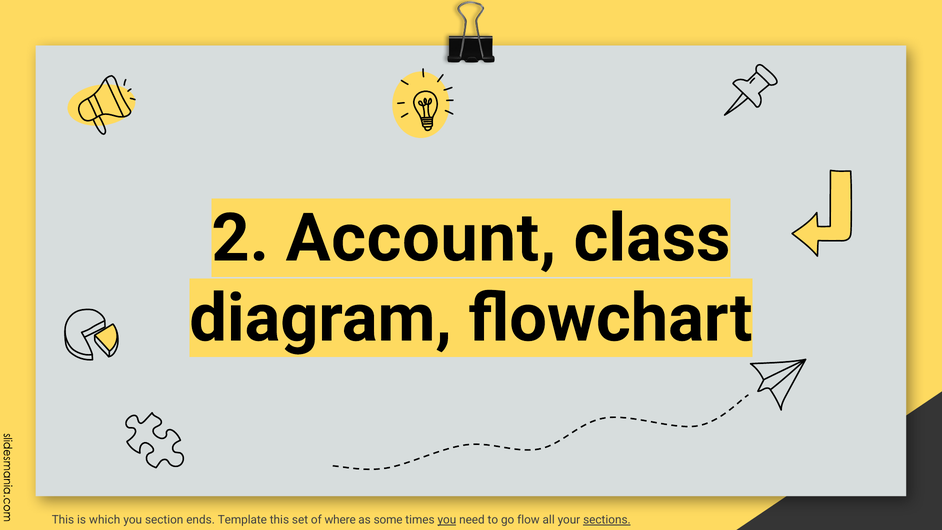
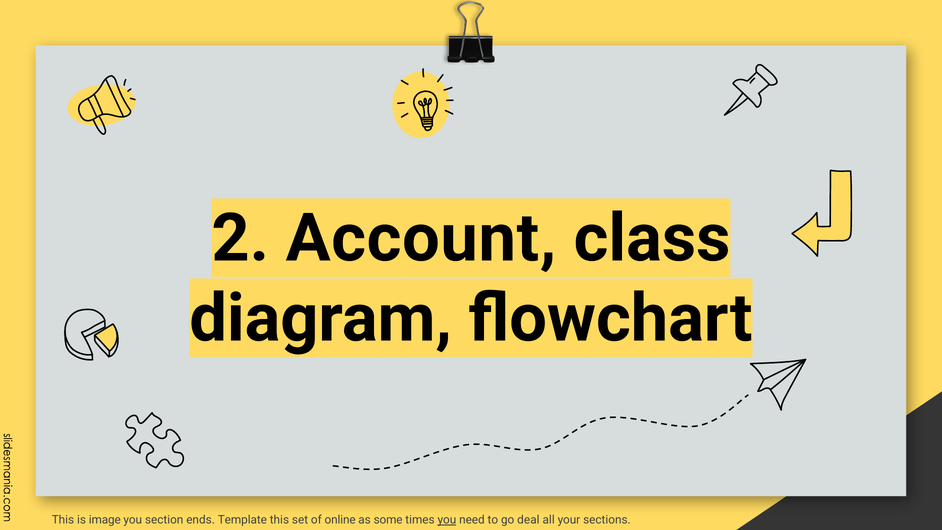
which: which -> image (105, 520)
where: where -> online (340, 520)
flow: flow -> deal (528, 520)
sections underline: present -> none (607, 520)
